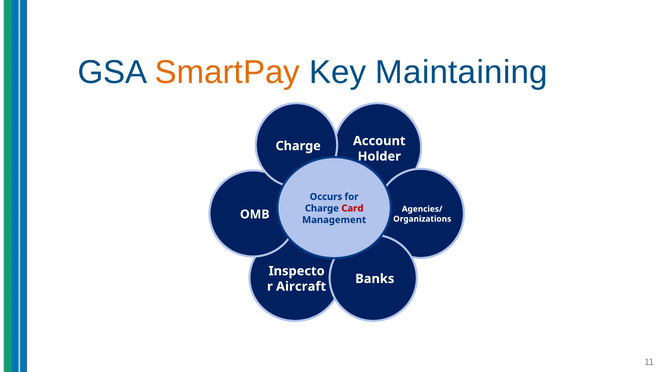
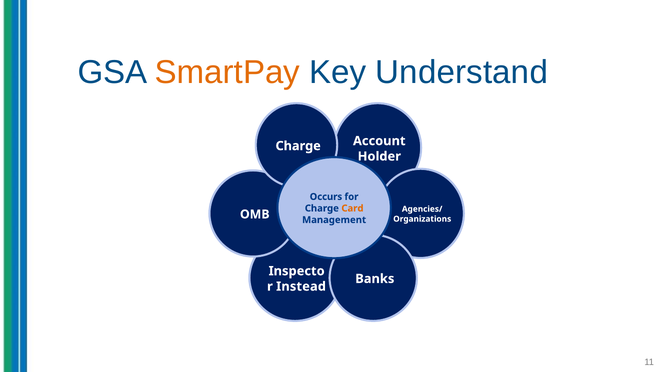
Maintaining: Maintaining -> Understand (462, 72)
Card colour: red -> orange (352, 209)
Aircraft: Aircraft -> Instead (301, 287)
